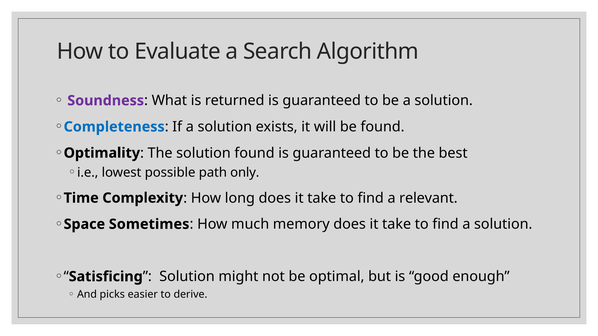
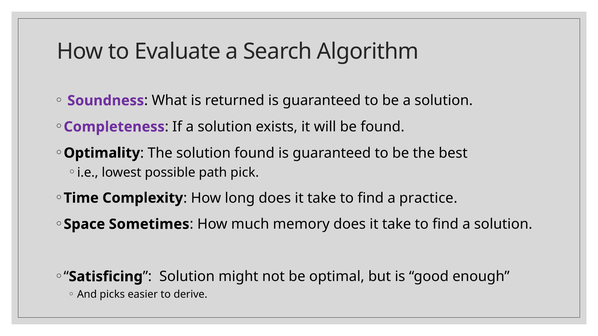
Completeness colour: blue -> purple (114, 127)
only: only -> pick (245, 173)
relevant: relevant -> practice (428, 198)
